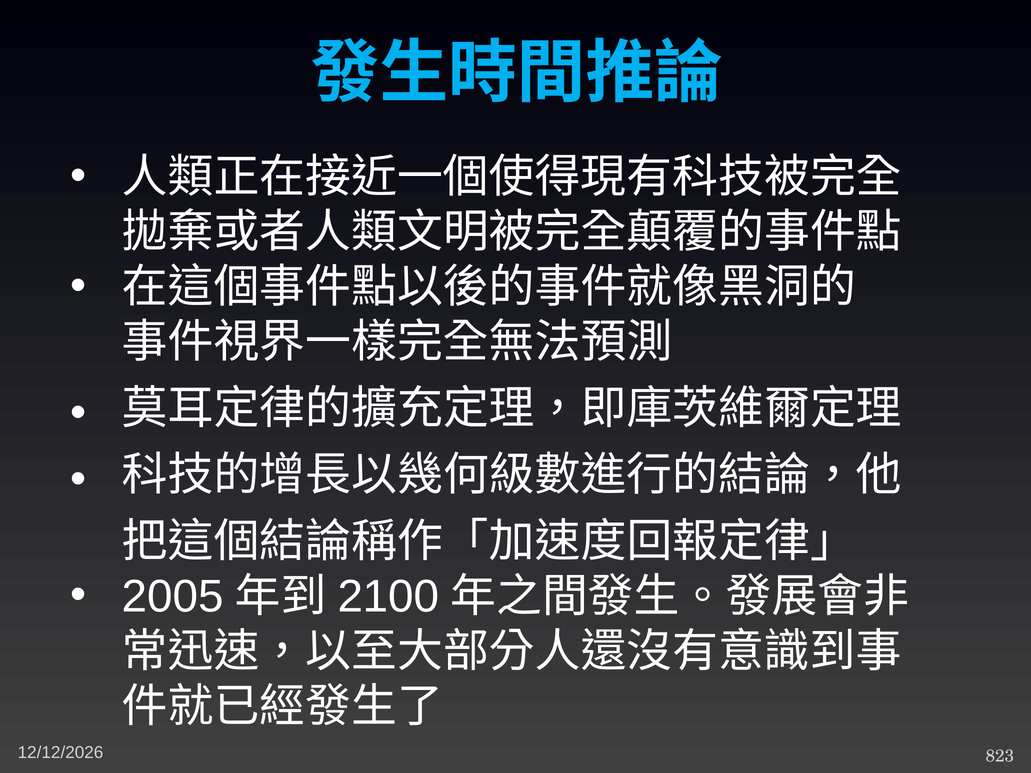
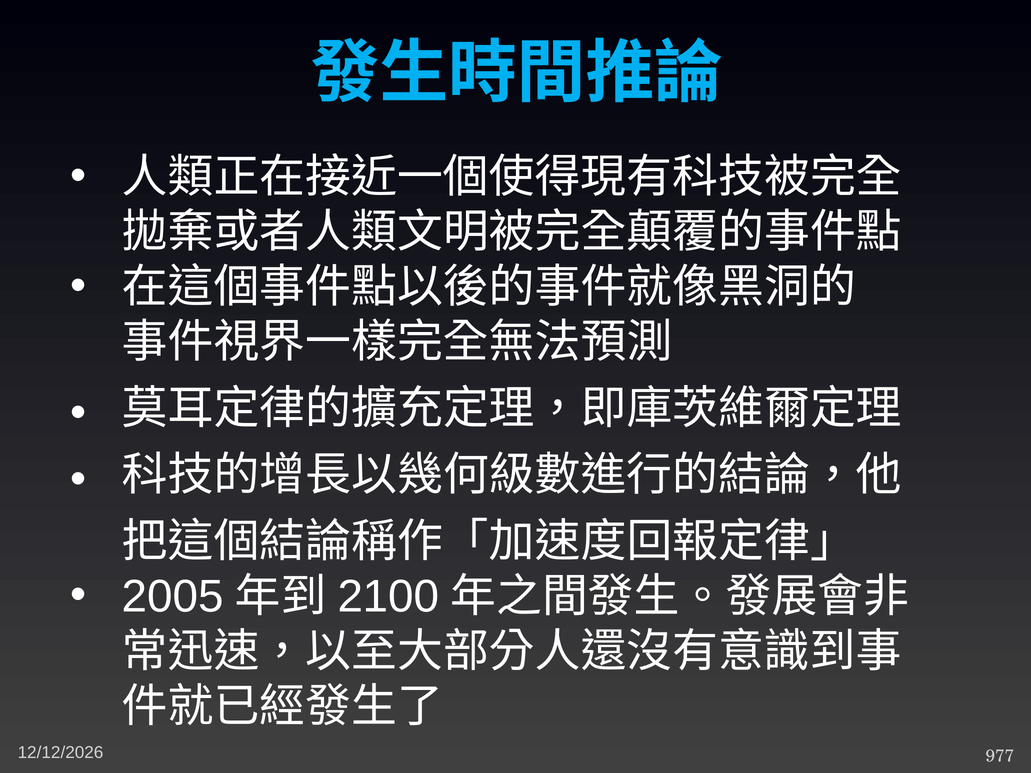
823: 823 -> 977 (1000, 756)
